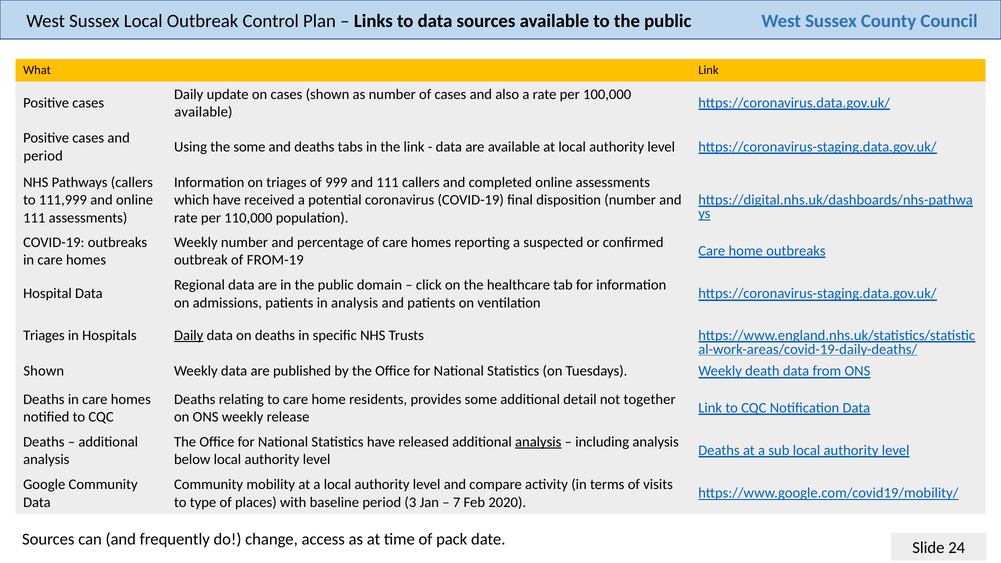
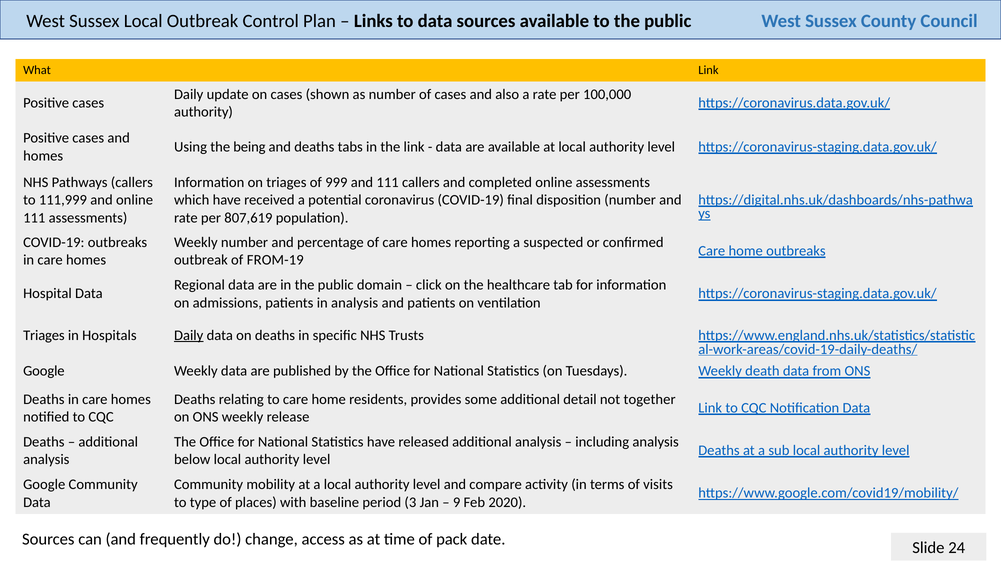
available: available -> authority (203, 112)
the some: some -> being (249, 147)
period: period -> homes (43, 156)
110,000: 110,000 -> 807,619 (248, 218)
Shown: Shown -> Google (44, 371)
analysis underline: present -> none (538, 442)
7: 7 -> 9 (457, 502)
